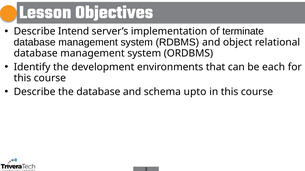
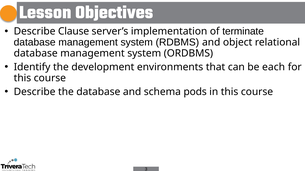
Intend: Intend -> Clause (74, 31)
upto: upto -> pods (195, 92)
